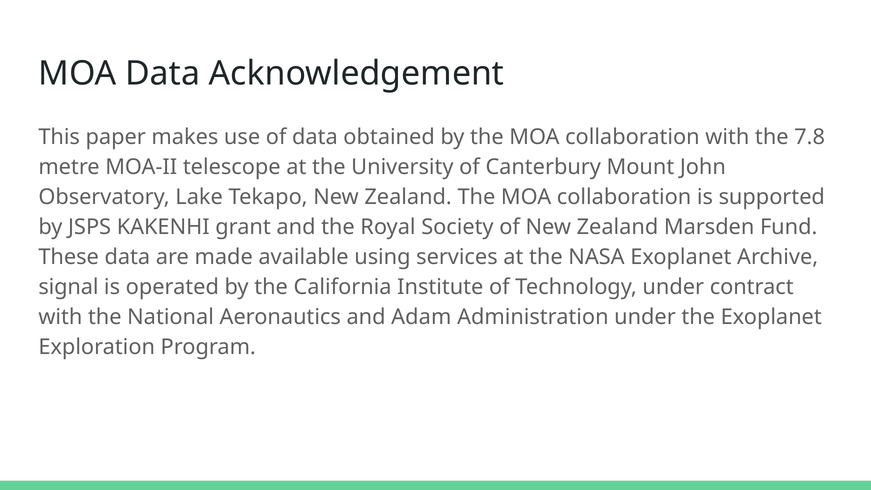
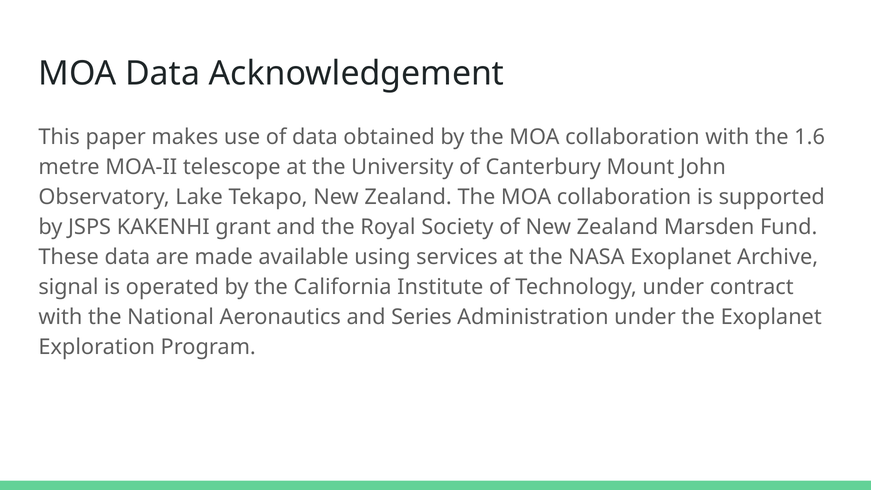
7.8: 7.8 -> 1.6 (810, 137)
Adam: Adam -> Series (421, 317)
